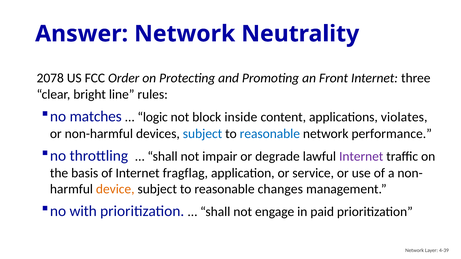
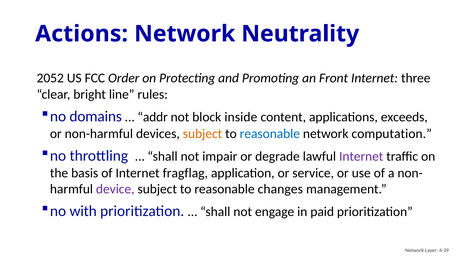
Answer: Answer -> Actions (82, 34)
2078: 2078 -> 2052 (50, 78)
matches: matches -> domains (96, 117)
logic: logic -> addr (153, 117)
violates: violates -> exceeds (404, 117)
subject colour: blue -> orange (203, 134)
performance: performance -> computation (392, 134)
device colour: orange -> purple (115, 189)
